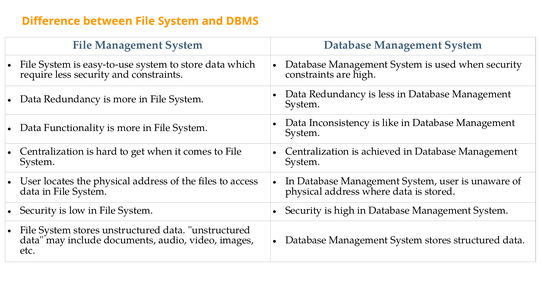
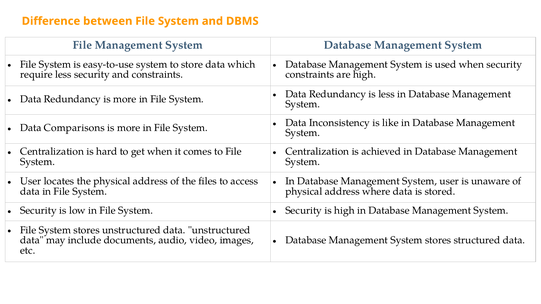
Functionality: Functionality -> Comparisons (74, 128)
